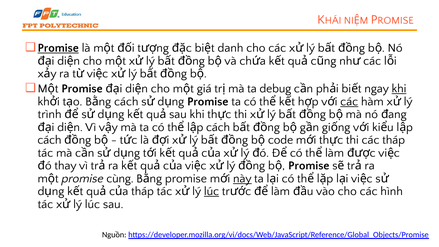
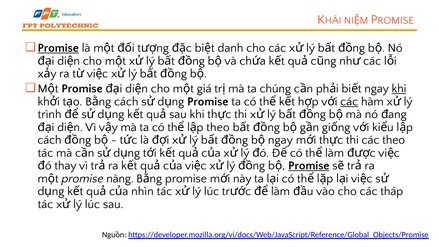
debug: debug -> chúng (275, 89)
cách: cách -> theo (218, 127)
code: code -> ngay (280, 140)
các tháp: tháp -> theo (394, 140)
Promise underline: none -> present (309, 166)
cùng: cùng -> nâng (120, 179)
này underline: present -> none (242, 179)
tháp: tháp -> nhìn (142, 191)
lúc underline: present -> none (211, 191)
hình: hình -> tháp (392, 191)
